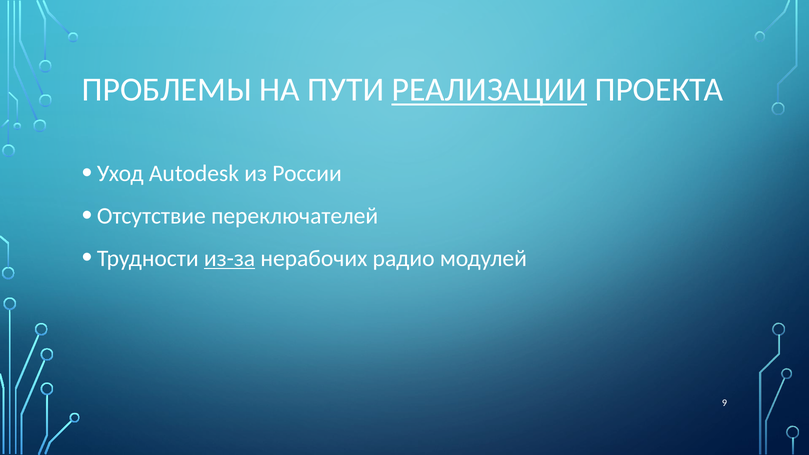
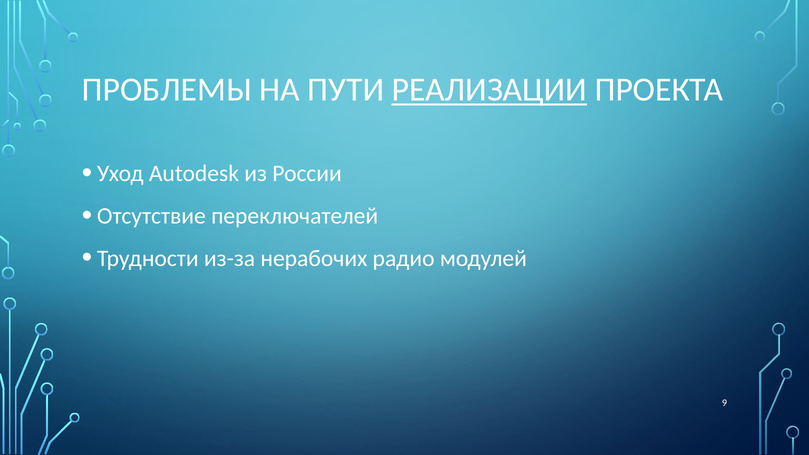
из-за underline: present -> none (230, 258)
